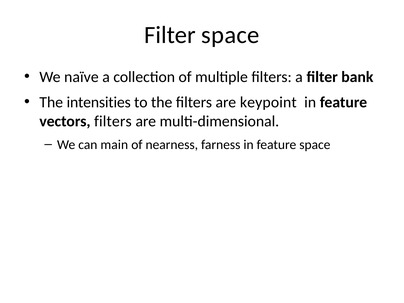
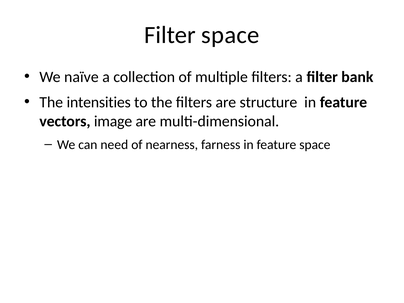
keypoint: keypoint -> structure (268, 102)
vectors filters: filters -> image (113, 121)
main: main -> need (114, 145)
